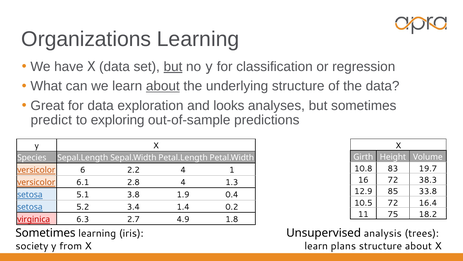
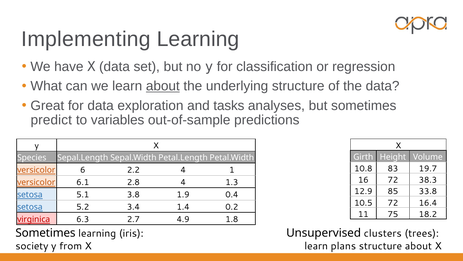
Organizations: Organizations -> Implementing (86, 39)
but underline: present -> none (173, 67)
looks: looks -> tasks (229, 105)
exploring: exploring -> variables (118, 120)
analysis: analysis -> clusters (383, 233)
